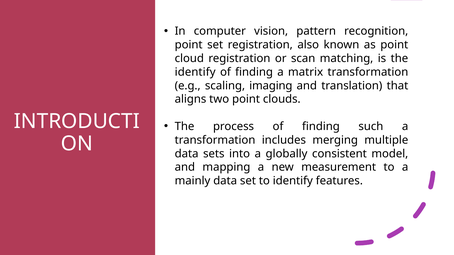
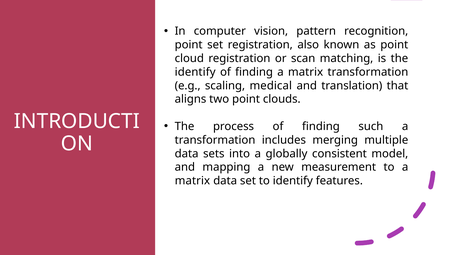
imaging: imaging -> medical (271, 86)
mainly: mainly -> matrix (192, 181)
